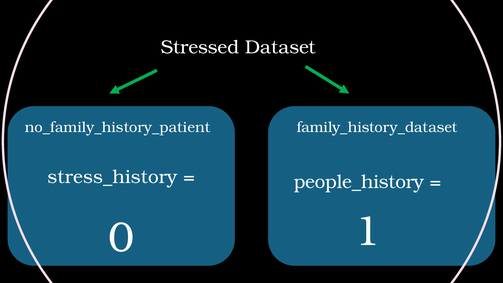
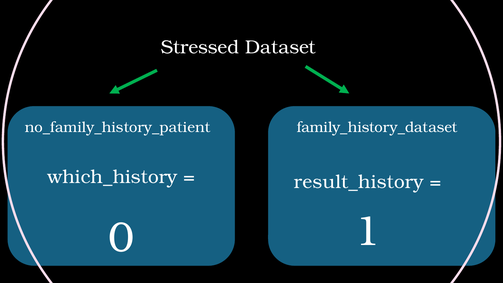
stress_history: stress_history -> which_history (112, 177)
people_history: people_history -> result_history (359, 182)
